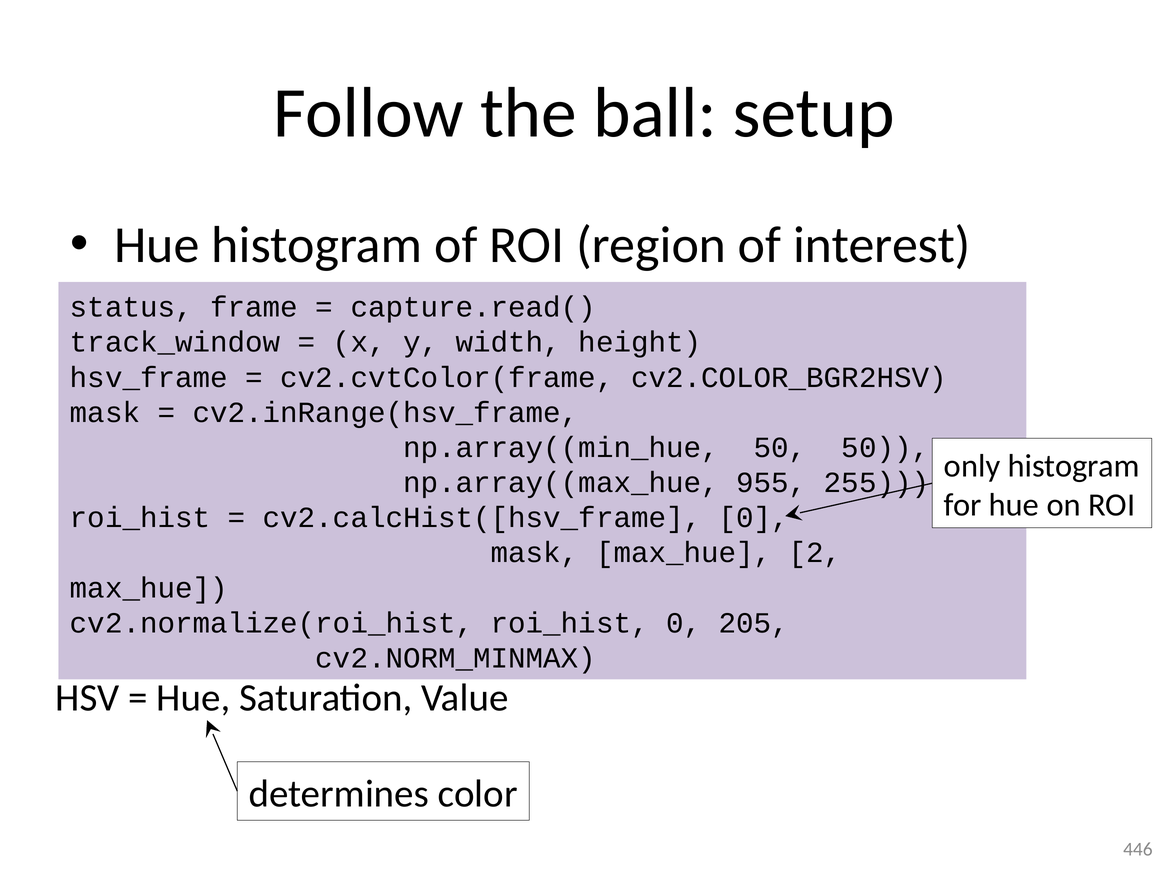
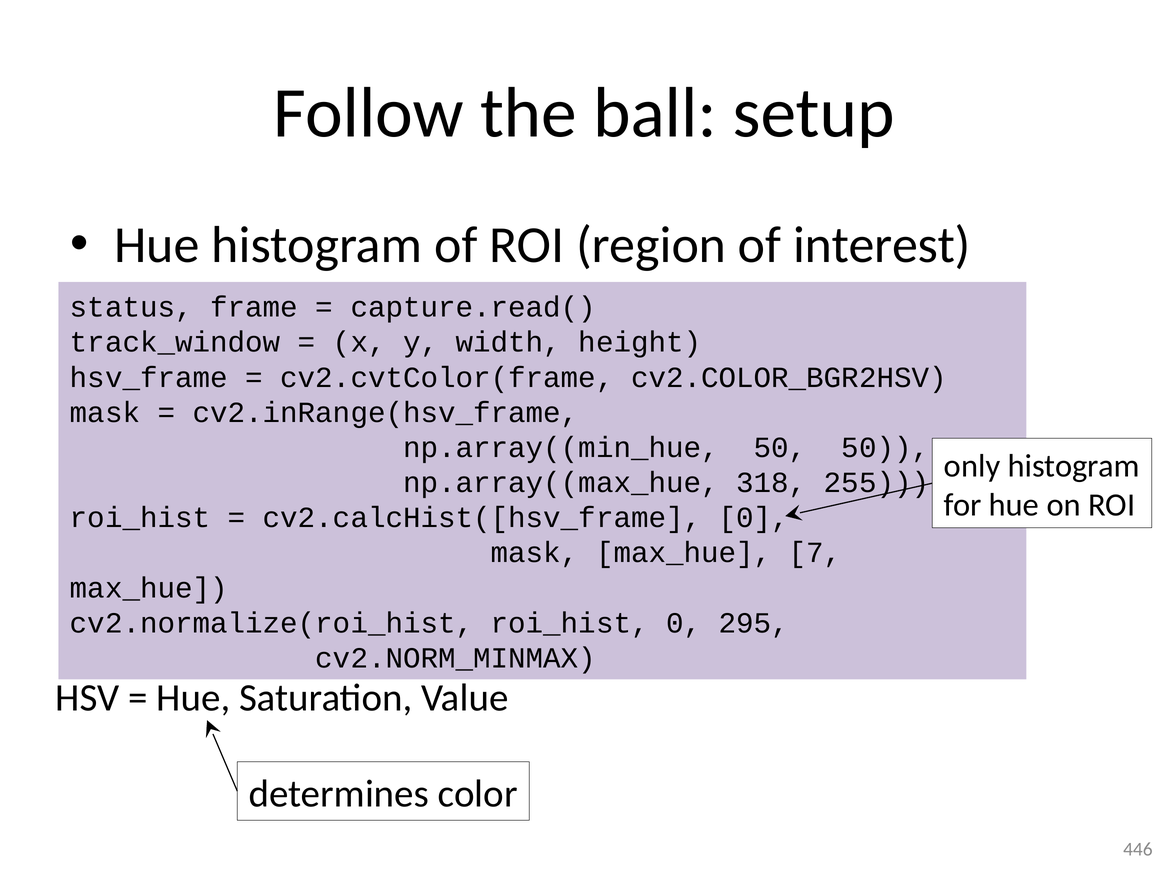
955: 955 -> 318 (771, 483)
2: 2 -> 7 (815, 553)
205: 205 -> 295 (754, 623)
